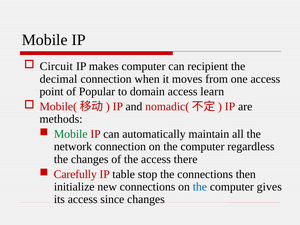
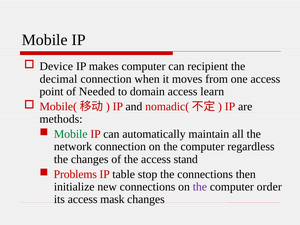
Circuit: Circuit -> Device (56, 66)
Popular: Popular -> Needed (97, 92)
there: there -> stand (186, 159)
Carefully: Carefully -> Problems (75, 174)
the colour: blue -> purple (200, 187)
gives: gives -> order (269, 187)
since: since -> mask (112, 199)
